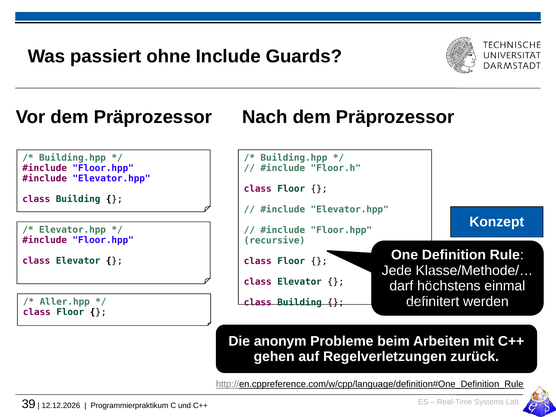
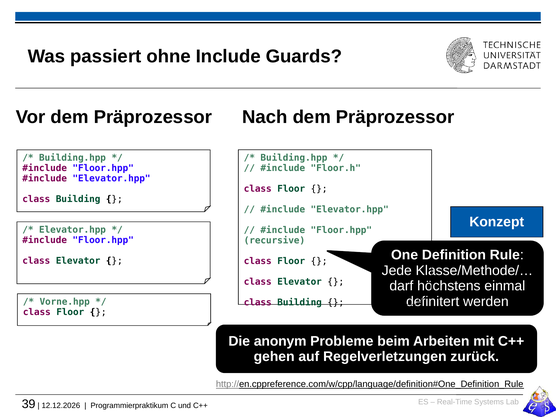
Aller.hpp: Aller.hpp -> Vorne.hpp (65, 302)
